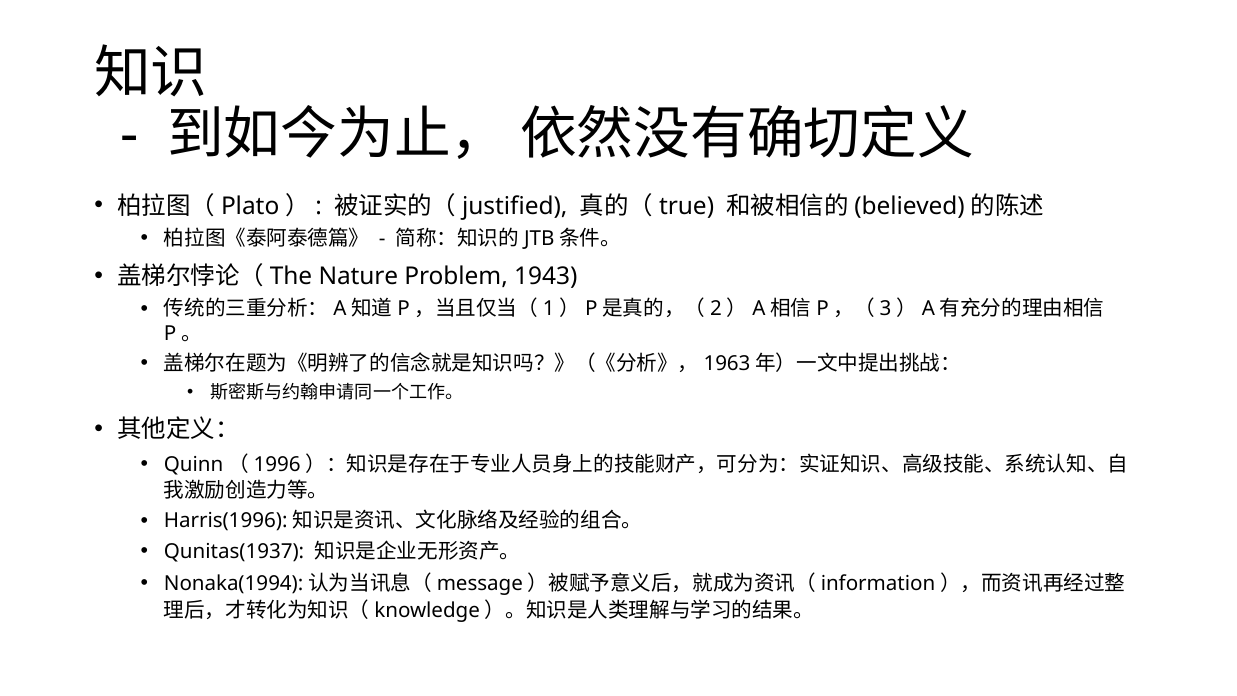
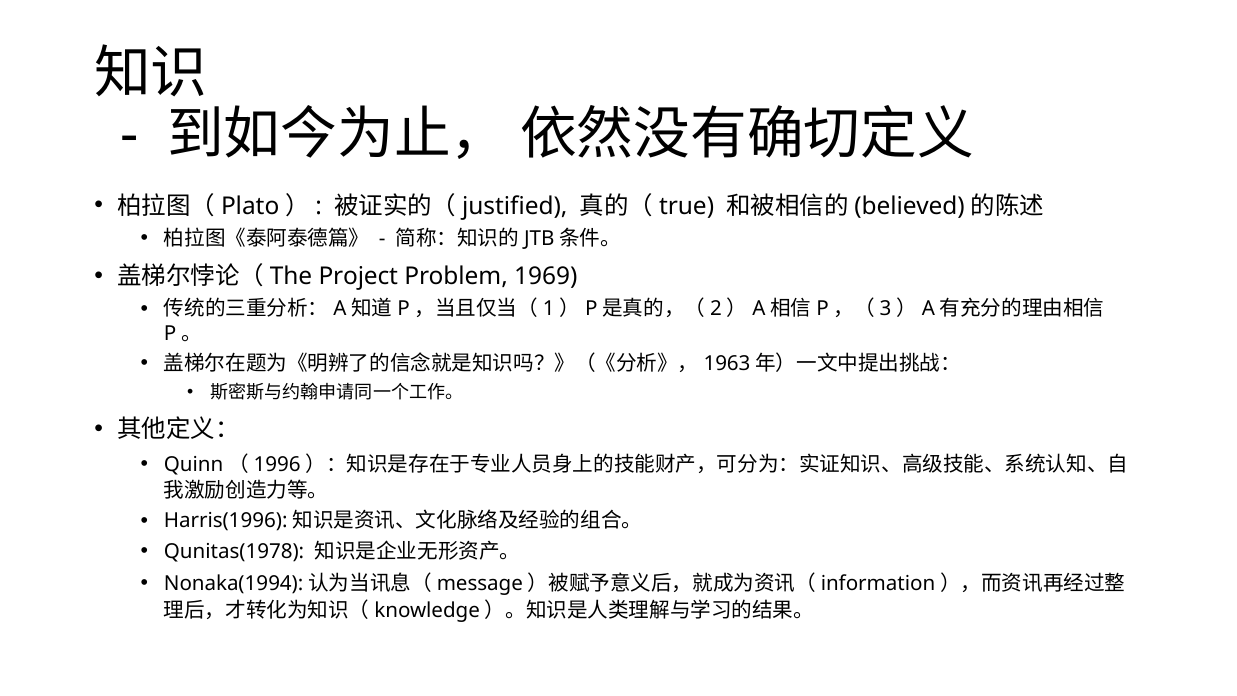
Nature: Nature -> Project (358, 277)
1943: 1943 -> 1969 (546, 277)
Qunitas(1937: Qunitas(1937 -> Qunitas(1978 (234, 551)
